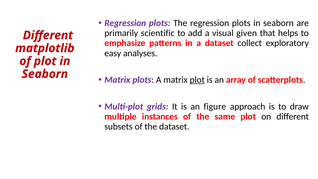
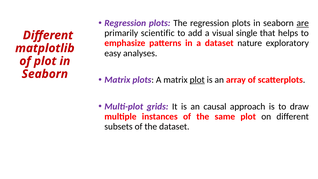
are underline: none -> present (303, 23)
given: given -> single (247, 33)
collect: collect -> nature (250, 43)
figure: figure -> causal (215, 106)
